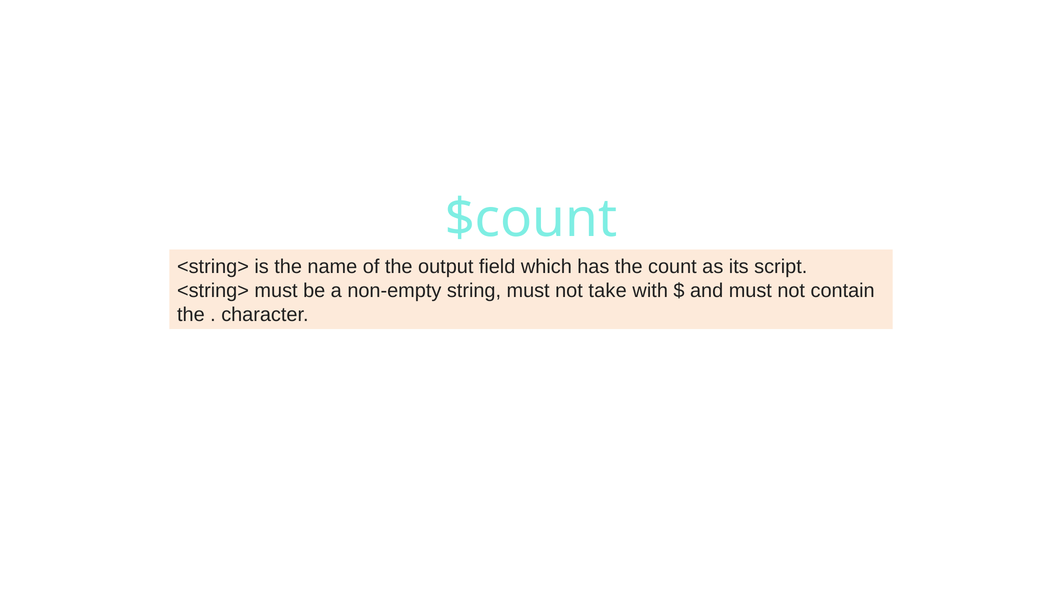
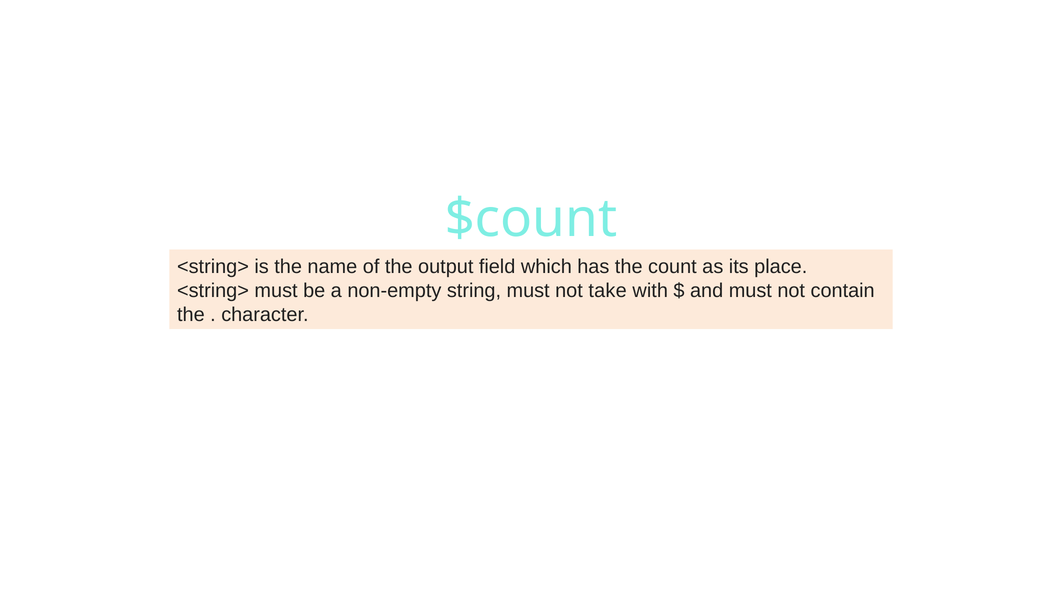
script: script -> place (781, 267)
